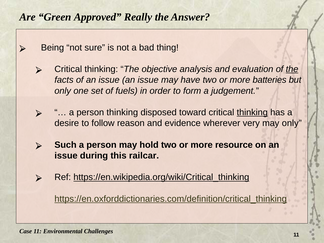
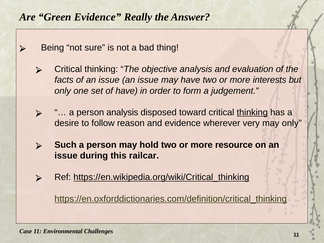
Green Approved: Approved -> Evidence (98, 17)
the underline: present -> none (292, 69)
batteries: batteries -> interests (270, 80)
of fuels: fuels -> have (127, 91)
person thinking: thinking -> analysis (122, 112)
